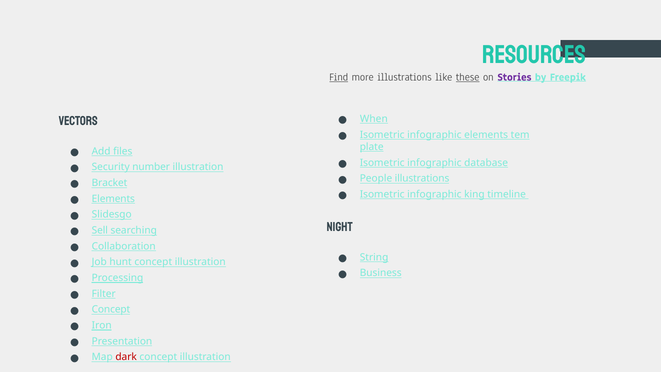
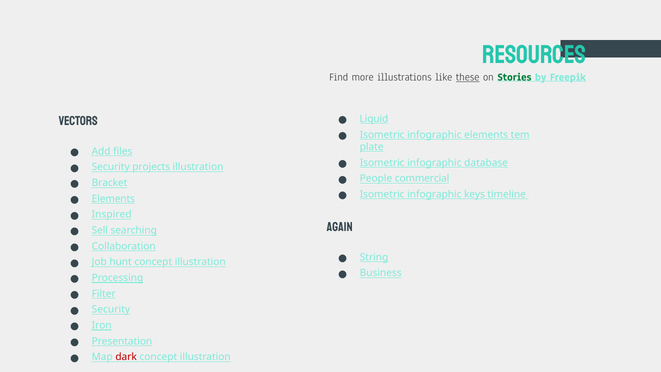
Find underline: present -> none (339, 77)
Stories colour: purple -> green (514, 77)
When: When -> Liquid (374, 119)
number: number -> projects (151, 167)
People illustrations: illustrations -> commercial (422, 178)
king: king -> keys (474, 194)
Slidesgo: Slidesgo -> Inspired (112, 214)
NIGHT: NIGHT -> AGAIN (340, 227)
Concept: Concept -> Security (111, 309)
